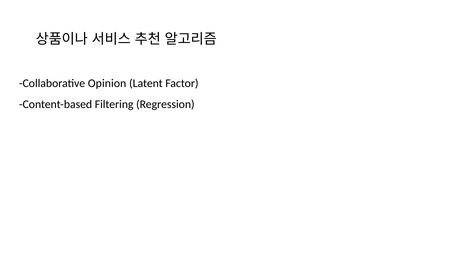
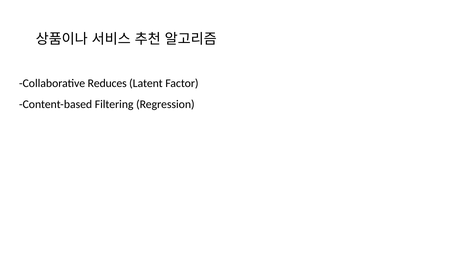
Opinion: Opinion -> Reduces (107, 83)
